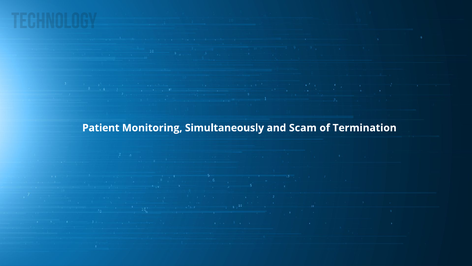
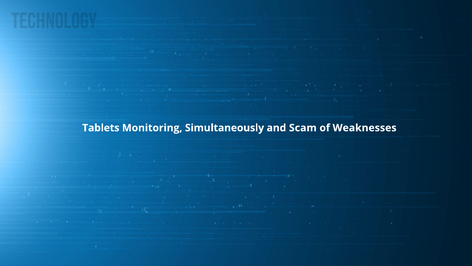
Patient: Patient -> Tablets (101, 128)
Termination: Termination -> Weaknesses (365, 128)
